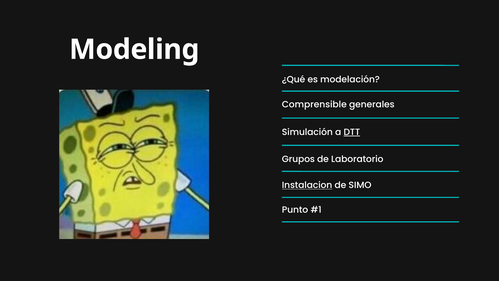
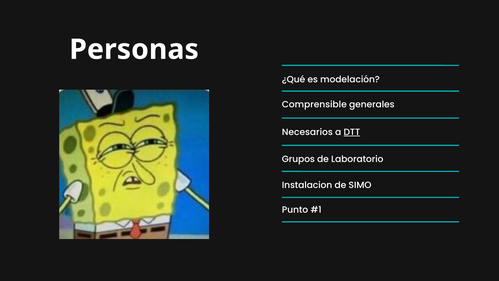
Modeling: Modeling -> Personas (134, 49)
Simulación: Simulación -> Necesarios (307, 132)
Instalacion underline: present -> none (307, 185)
